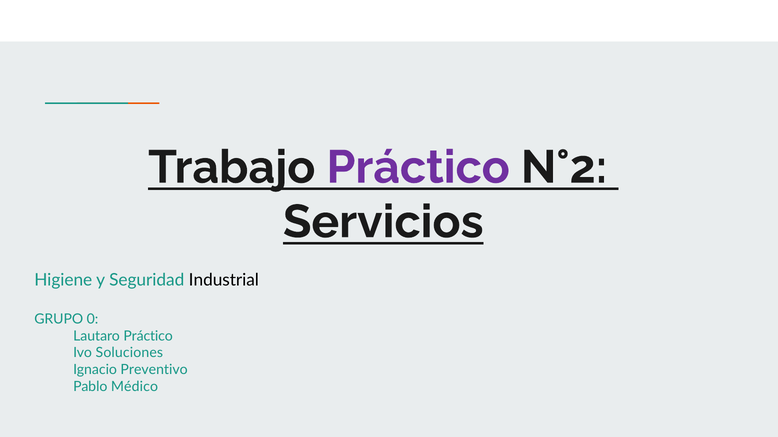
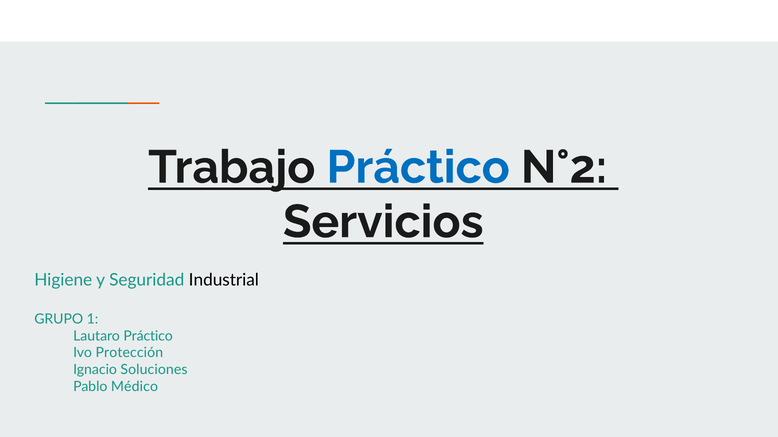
Práctico colour: purple -> blue (418, 168)
0: 0 -> 1 (93, 320)
Soluciones: Soluciones -> Protección (129, 353)
Preventivo: Preventivo -> Soluciones (154, 370)
